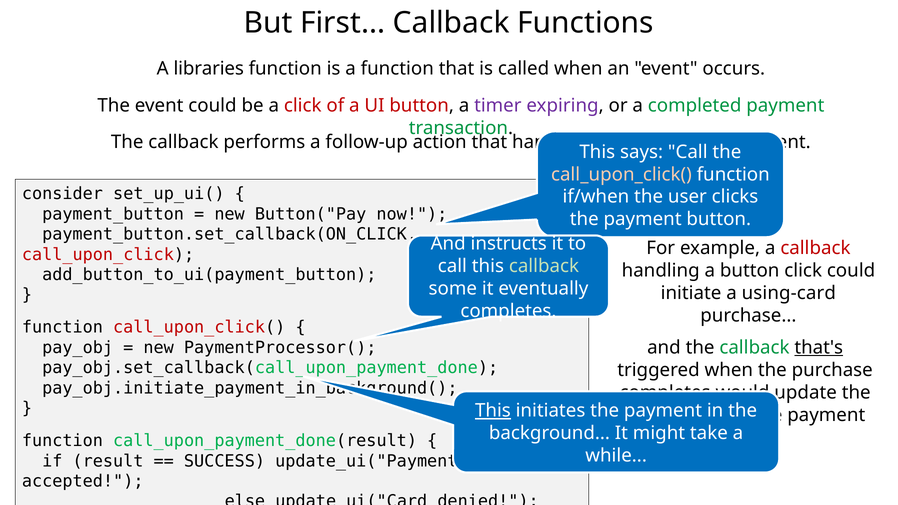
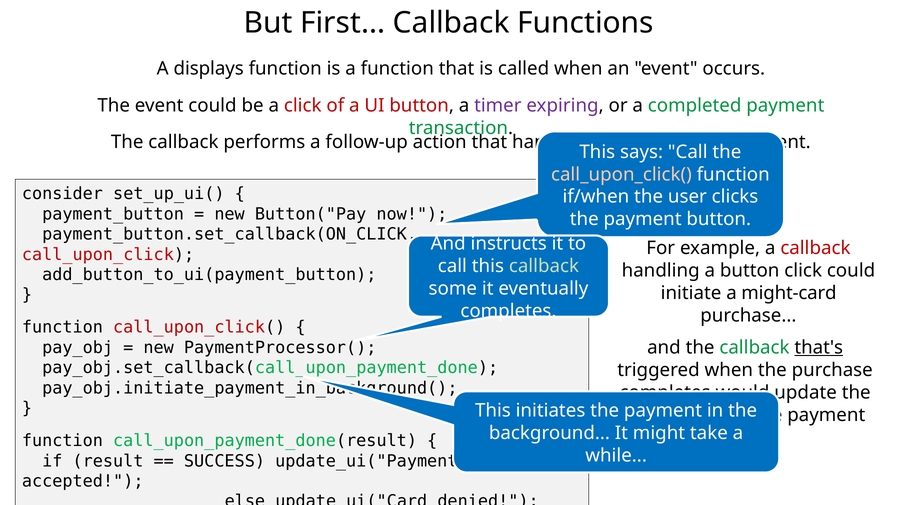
libraries: libraries -> displays (209, 69)
using-card: using-card -> might-card (789, 293)
This underline: present -> none (493, 411)
